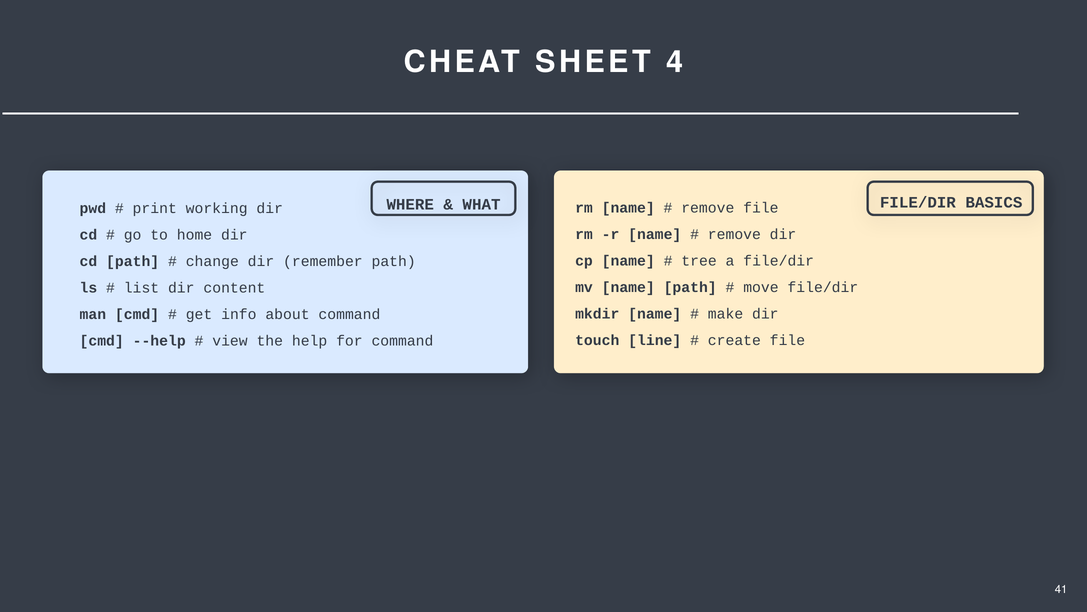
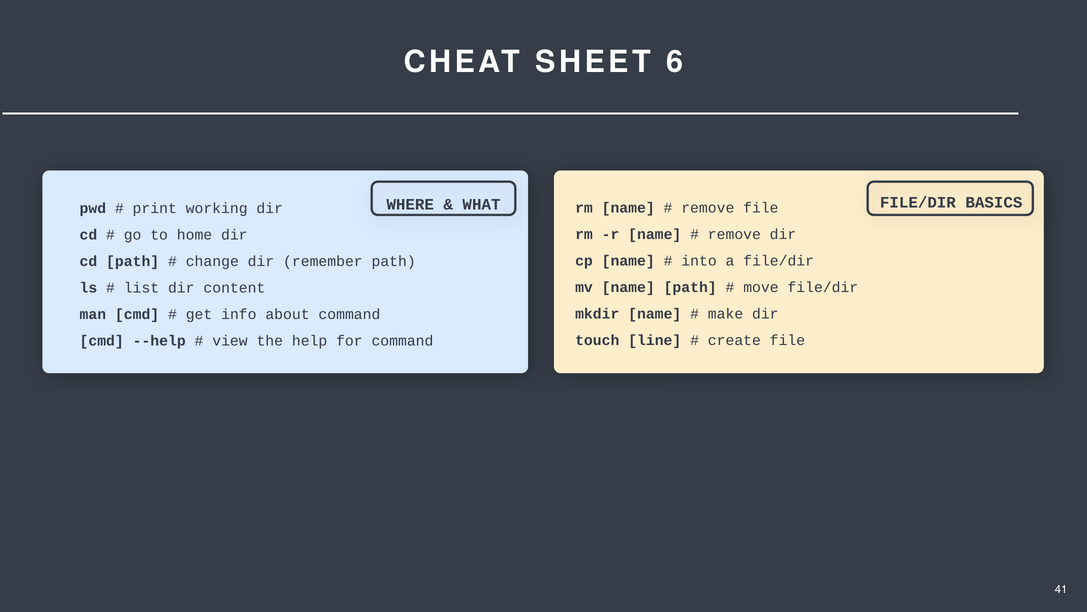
4: 4 -> 6 (675, 62)
tree: tree -> into (699, 261)
